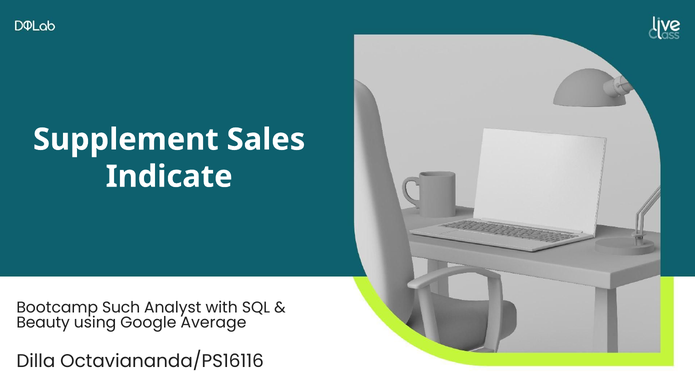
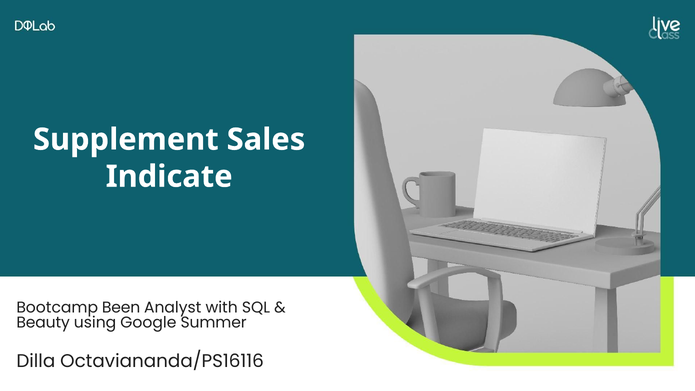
Such: Such -> Been (121, 308)
Average: Average -> Summer (214, 323)
